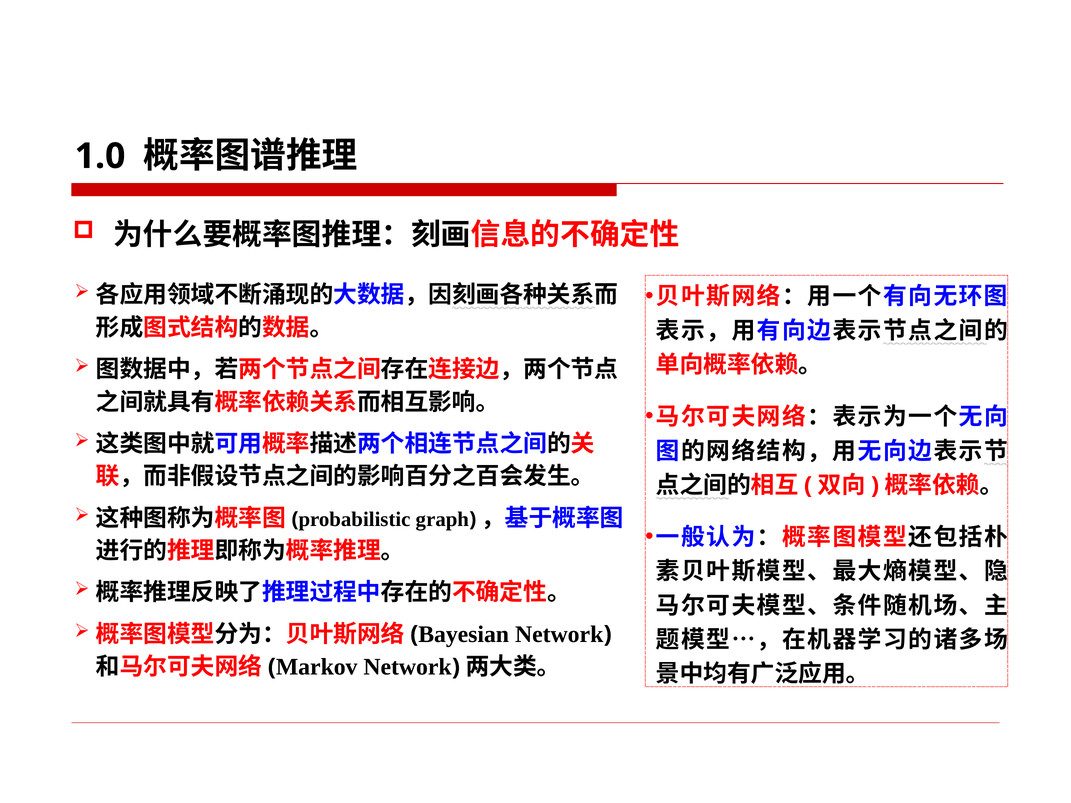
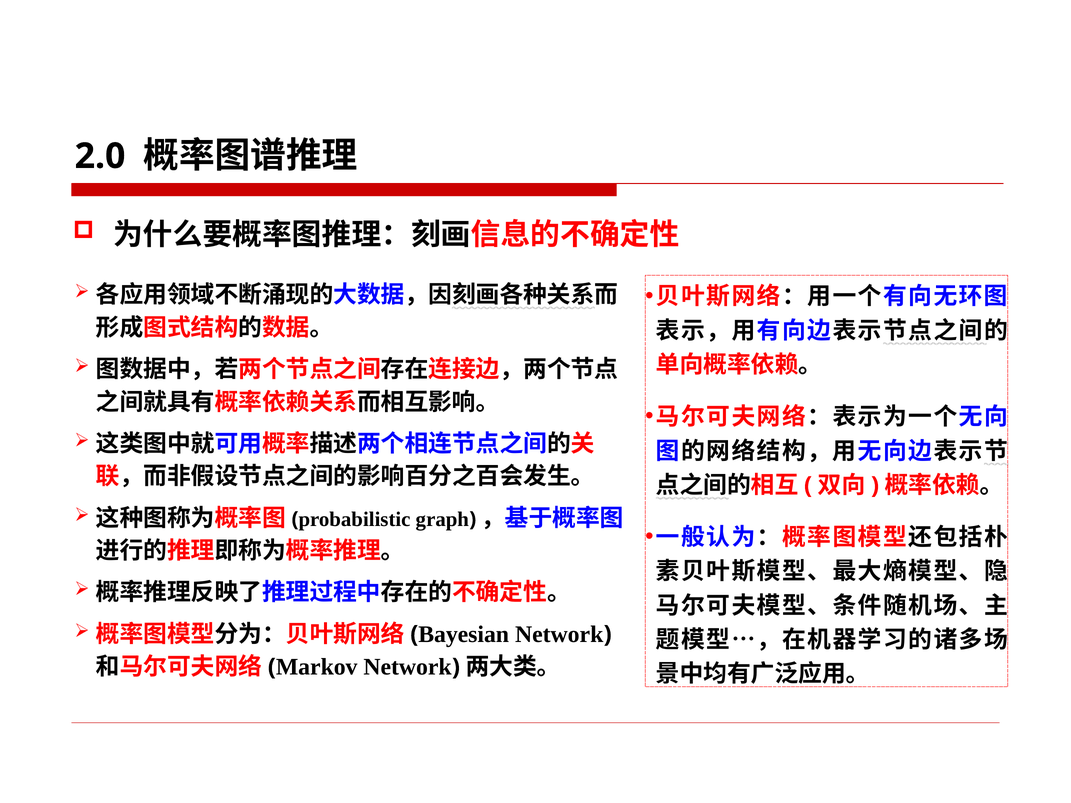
1.0: 1.0 -> 2.0 (100, 156)
